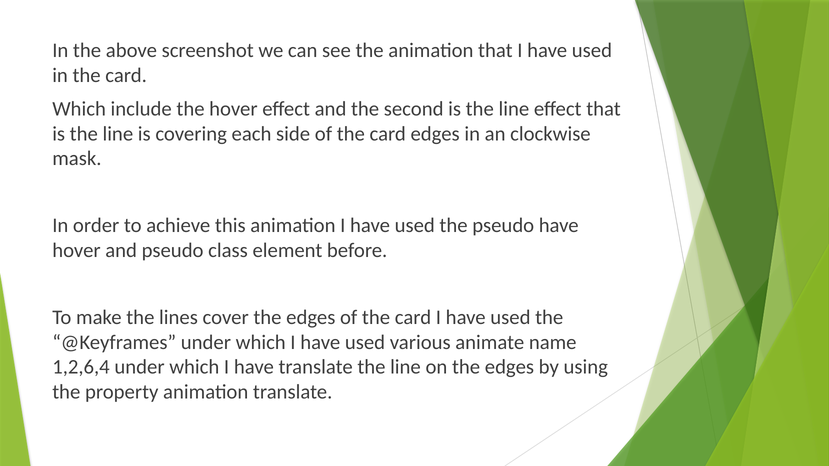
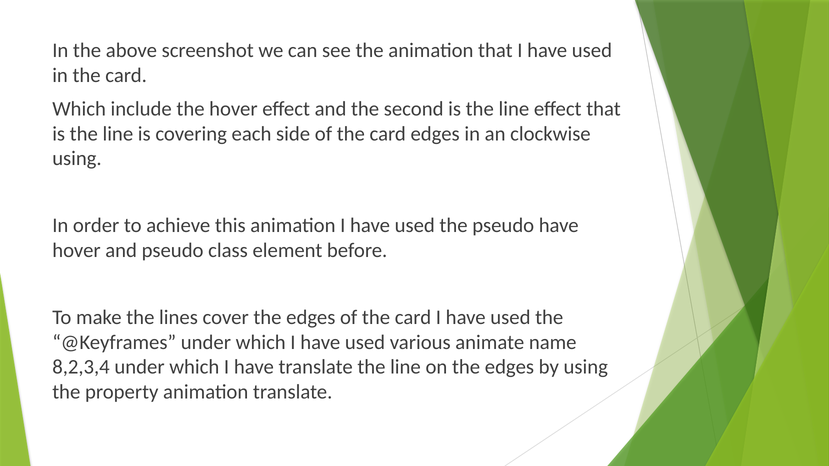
mask: mask -> using (77, 159)
1,2,6,4: 1,2,6,4 -> 8,2,3,4 (81, 367)
